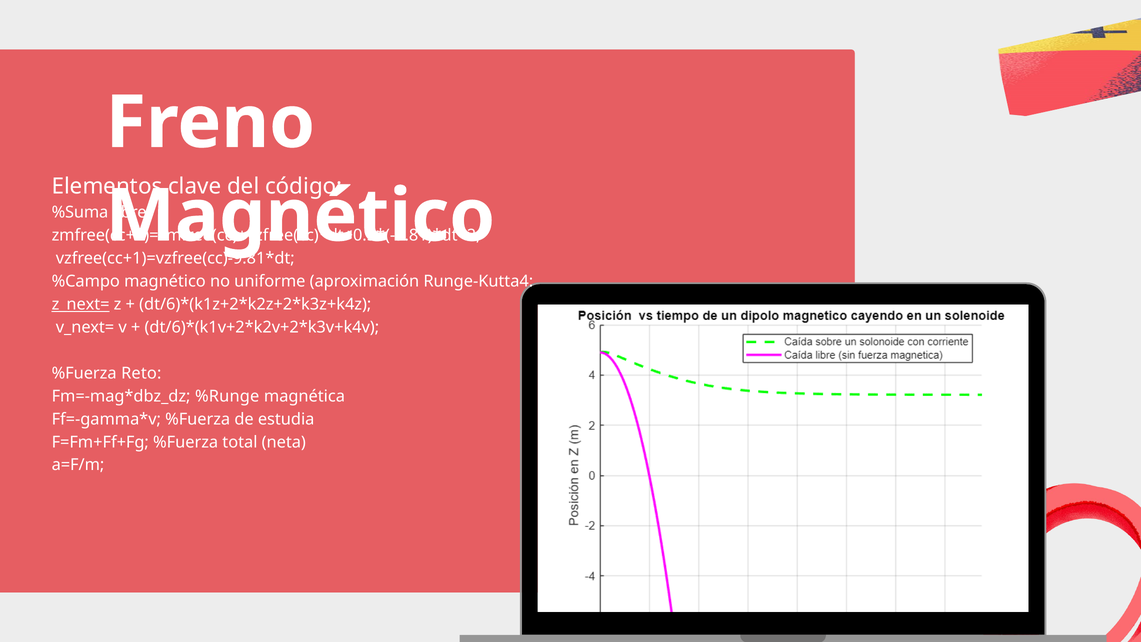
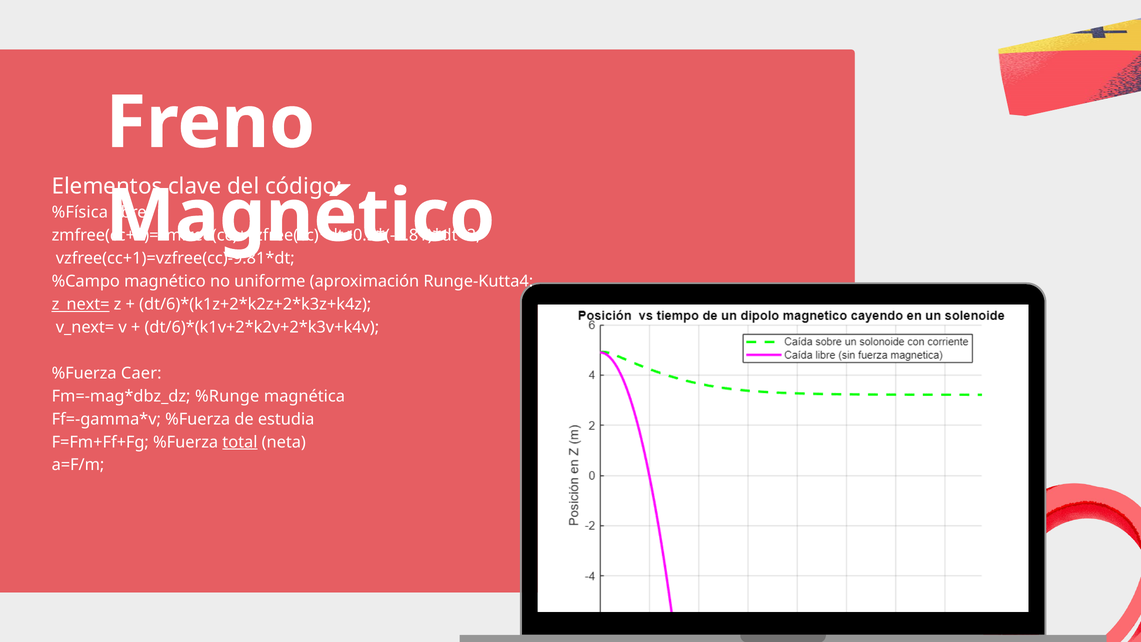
%Suma: %Suma -> %Física (80, 212)
Reto: Reto -> Caer (141, 373)
total underline: none -> present (240, 442)
